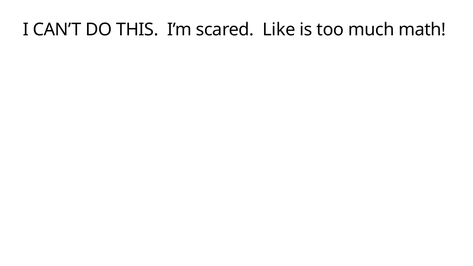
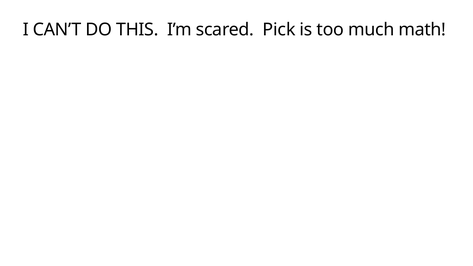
Like: Like -> Pick (279, 30)
